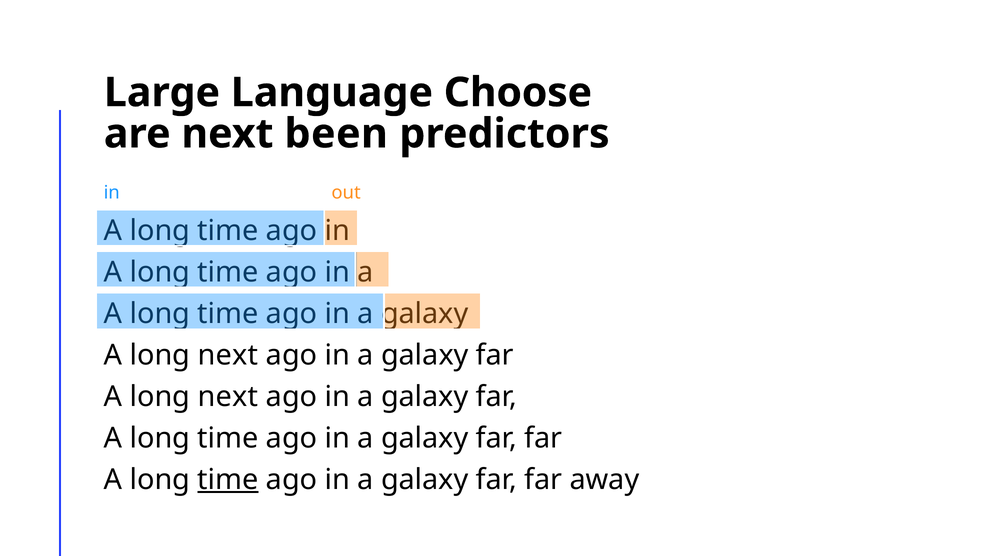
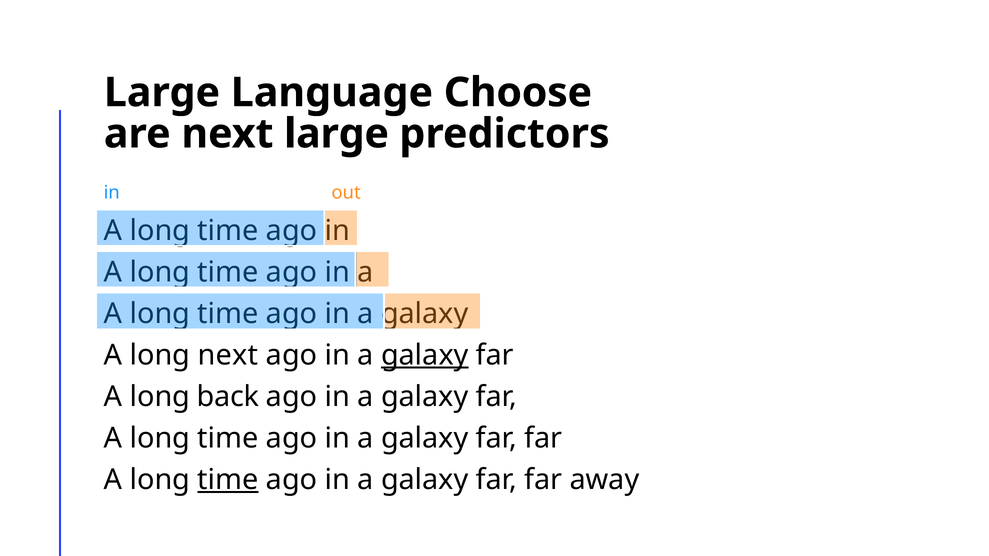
next been: been -> large (337, 134)
galaxy underline: none -> present (425, 355)
next: next -> back (228, 397)
